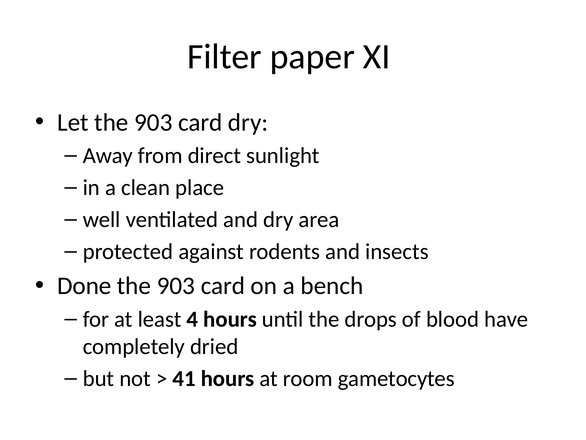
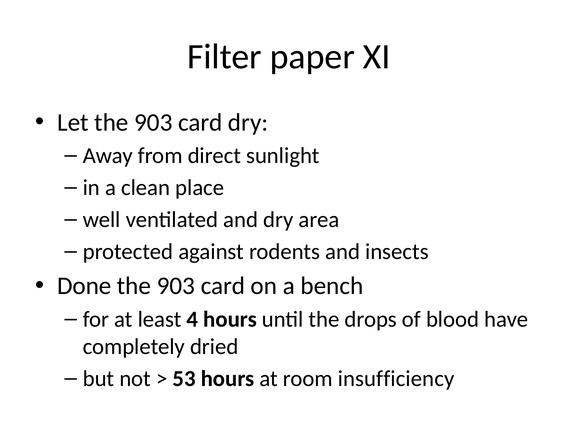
41: 41 -> 53 (184, 378)
gametocytes: gametocytes -> insufficiency (396, 378)
